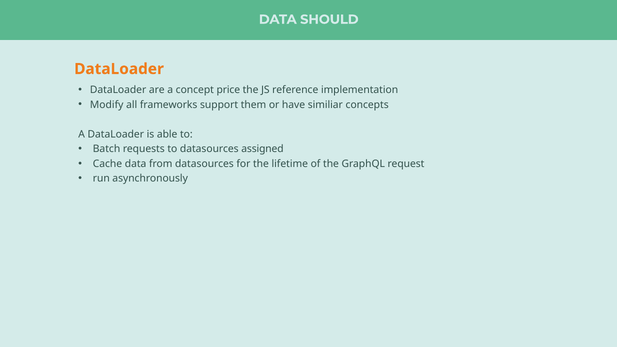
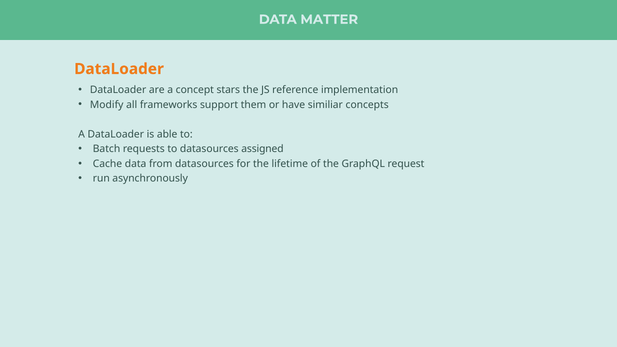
SHOULD: SHOULD -> MATTER (329, 19)
price: price -> stars (228, 90)
